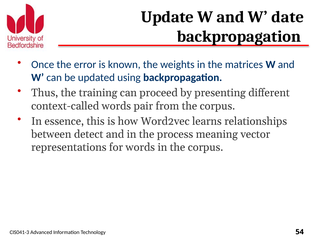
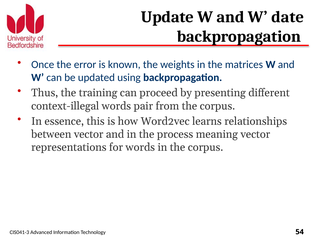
context-called: context-called -> context-illegal (65, 106)
between detect: detect -> vector (89, 134)
